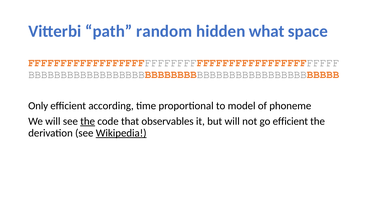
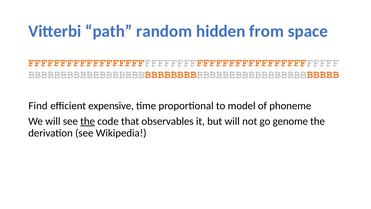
what: what -> from (267, 31)
Only: Only -> Find (38, 106)
according: according -> expensive (111, 106)
go efficient: efficient -> genome (290, 121)
Wikipedia underline: present -> none (121, 133)
